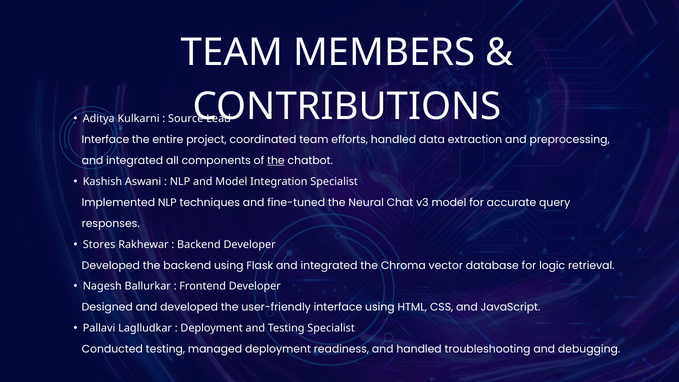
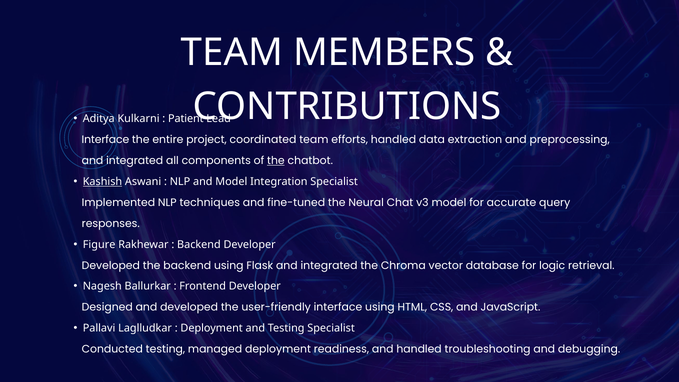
Source: Source -> Patient (186, 119)
Kashish underline: none -> present (102, 182)
Stores: Stores -> Figure (99, 244)
